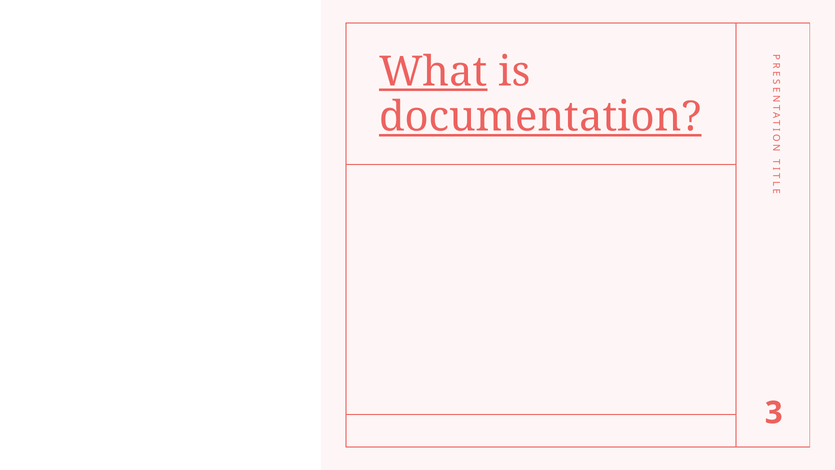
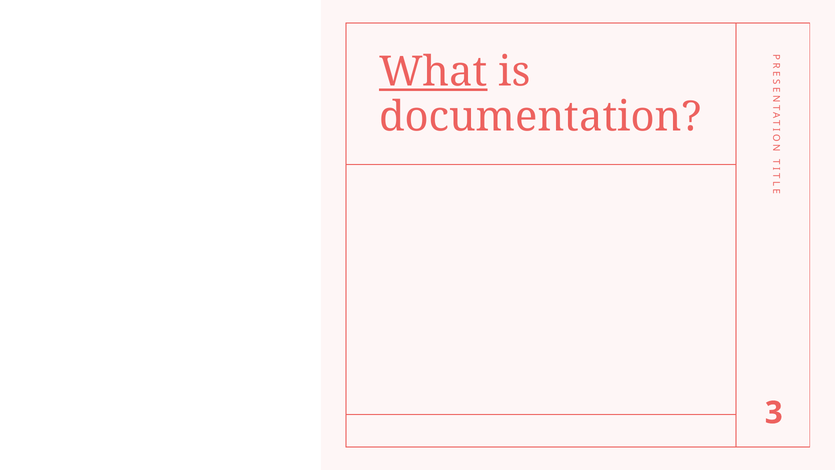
documentation underline: present -> none (540, 117)
